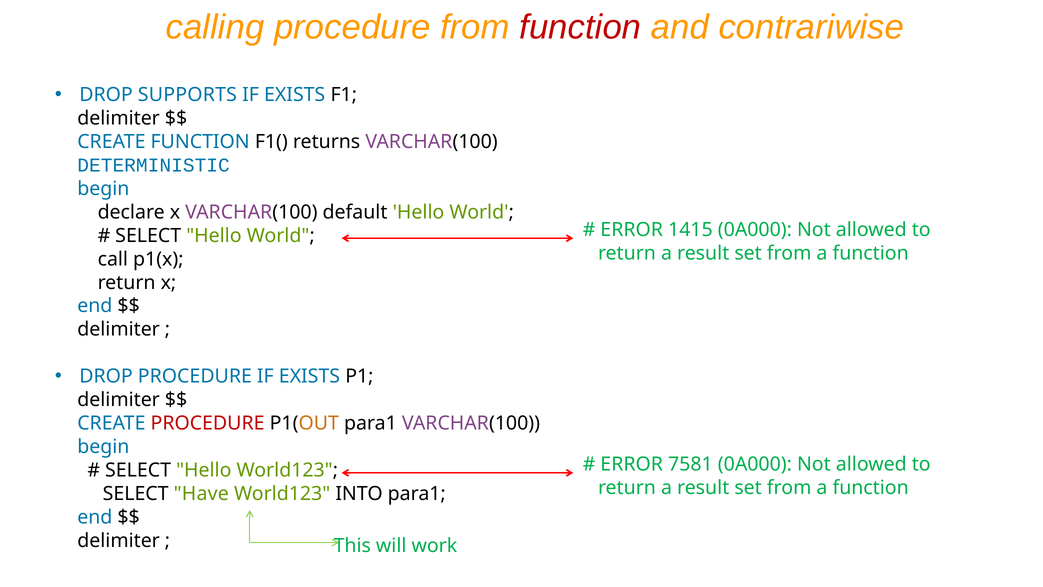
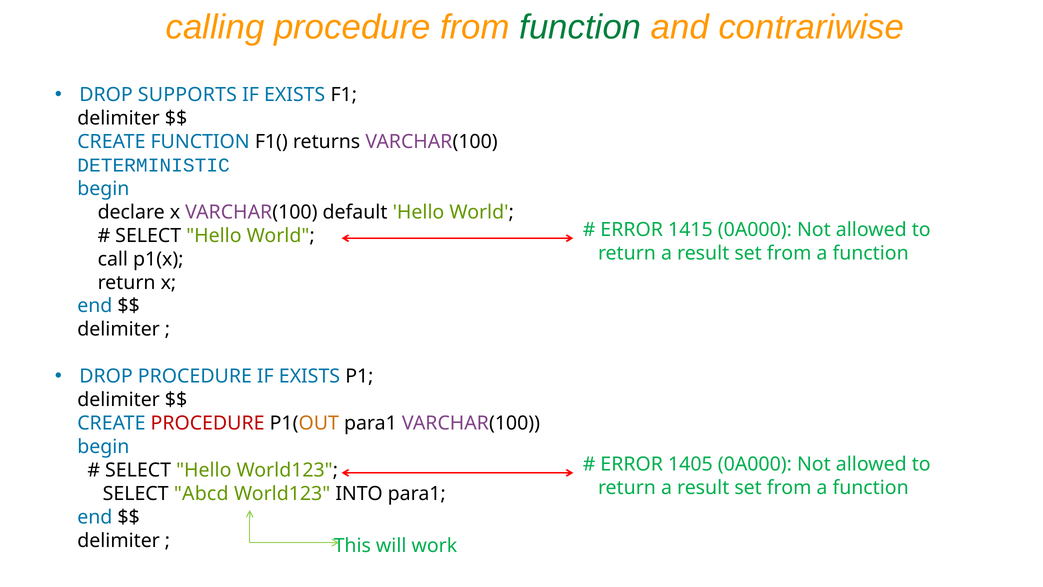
function colour: red -> green (580, 27)
7581: 7581 -> 1405 (690, 464)
Have: Have -> Abcd (201, 494)
